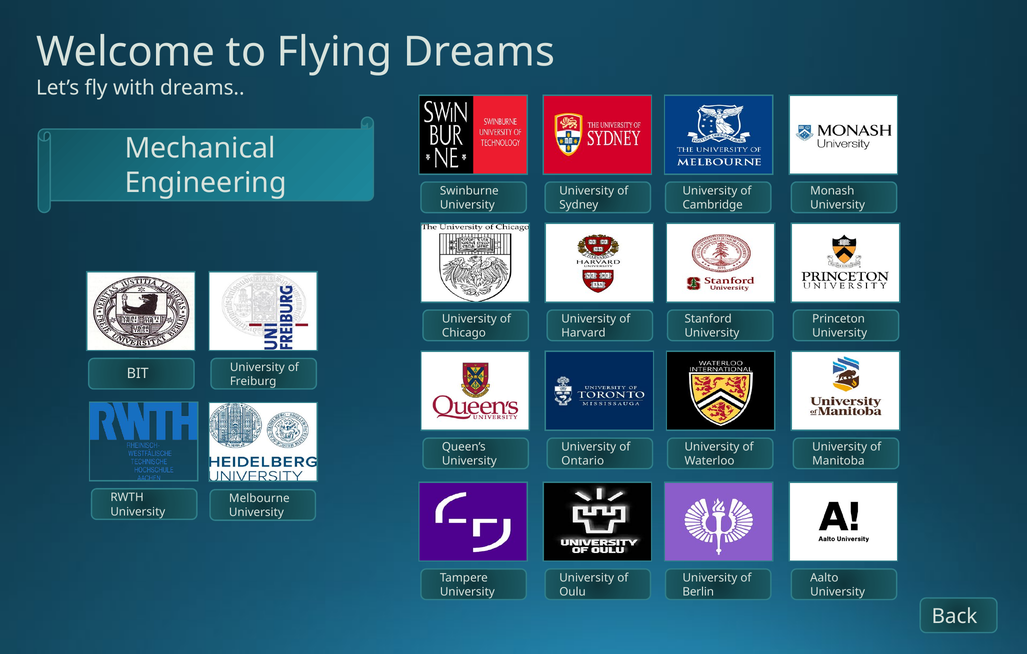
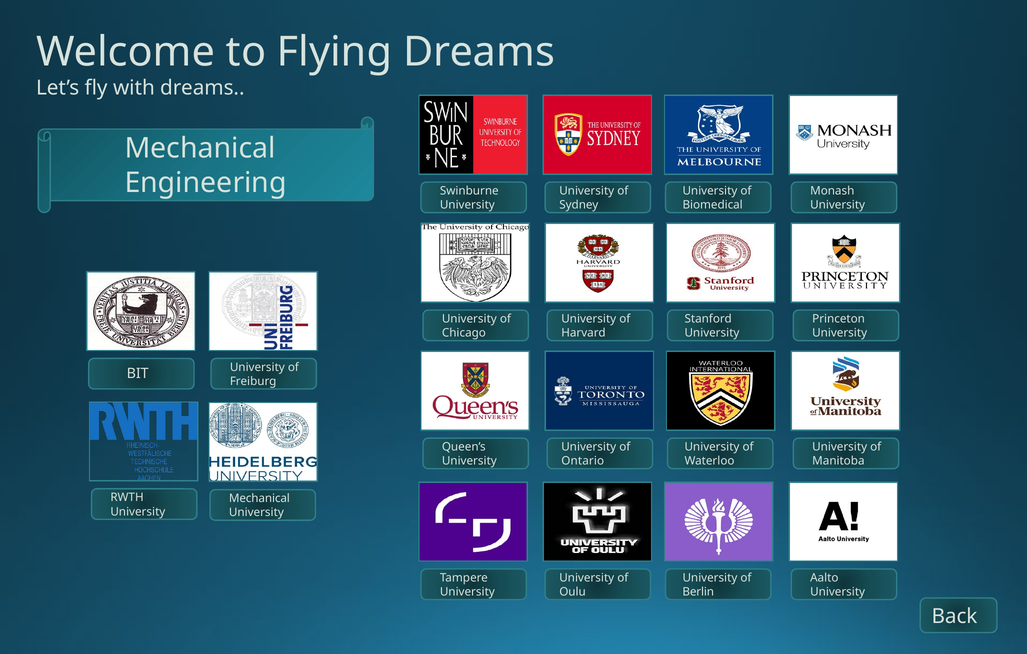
Cambridge: Cambridge -> Biomedical (713, 205)
Melbourne: Melbourne -> Mechanical (259, 498)
